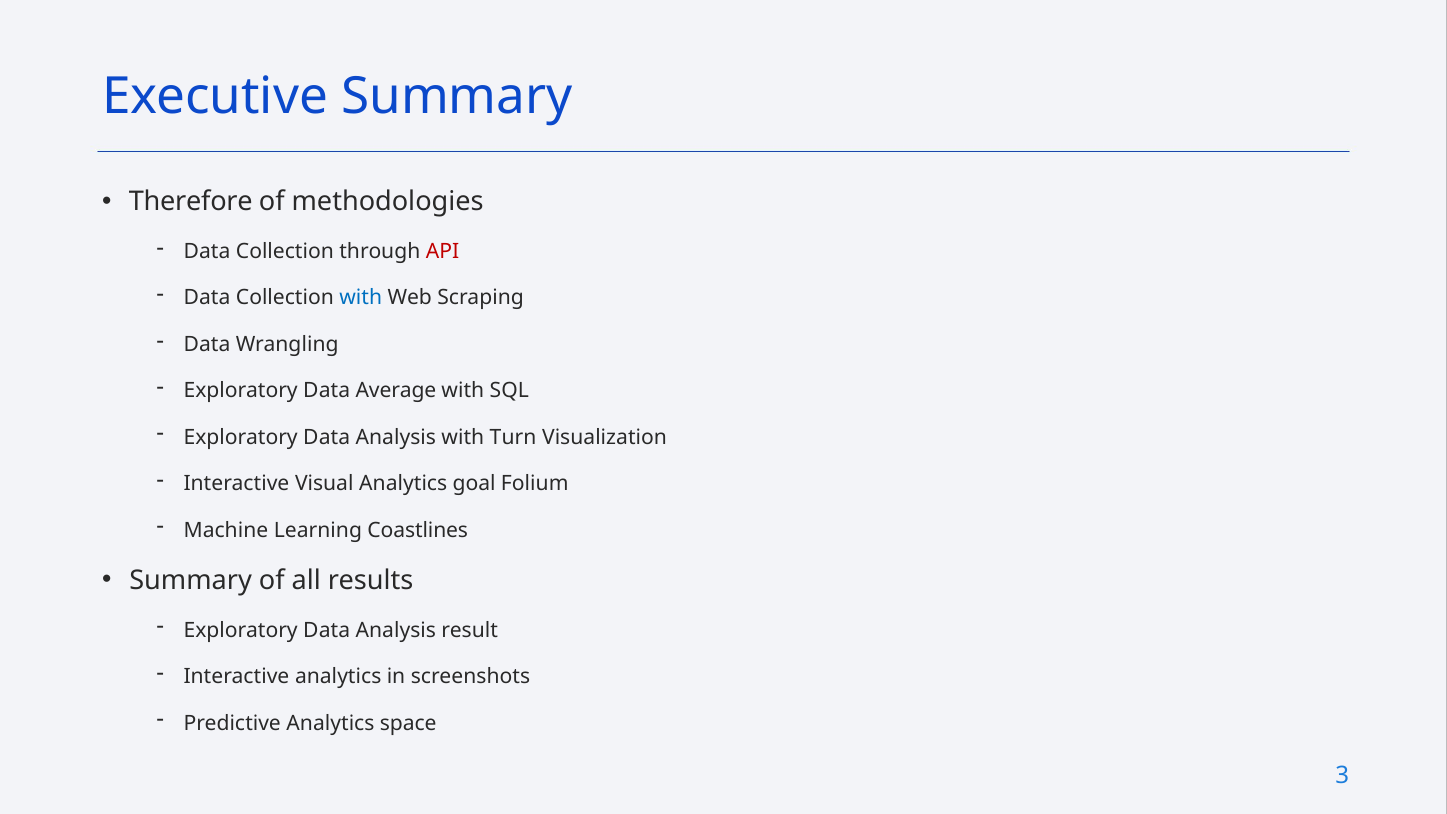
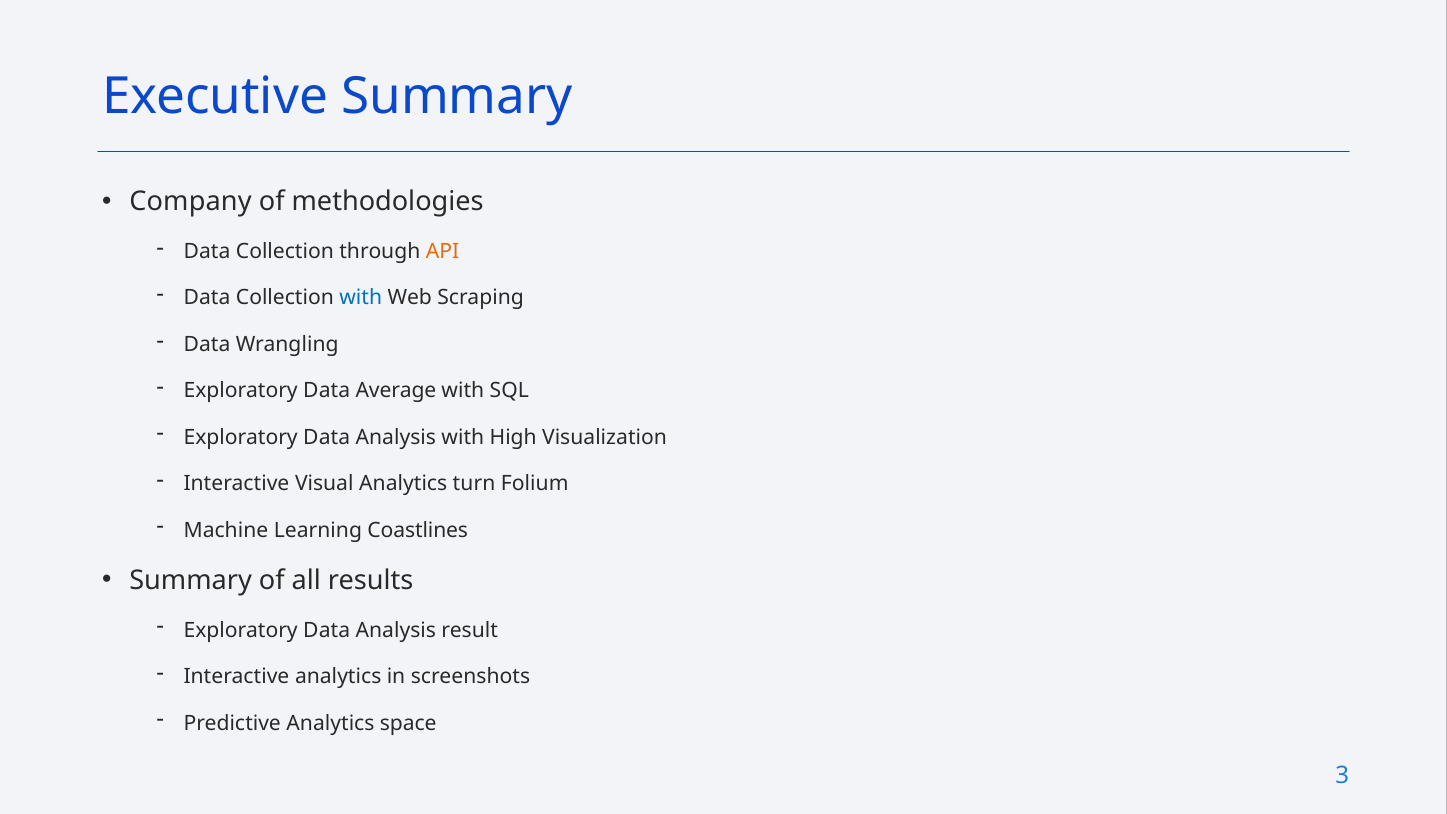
Therefore: Therefore -> Company (191, 202)
API colour: red -> orange (443, 252)
Turn: Turn -> High (513, 437)
goal: goal -> turn (474, 484)
